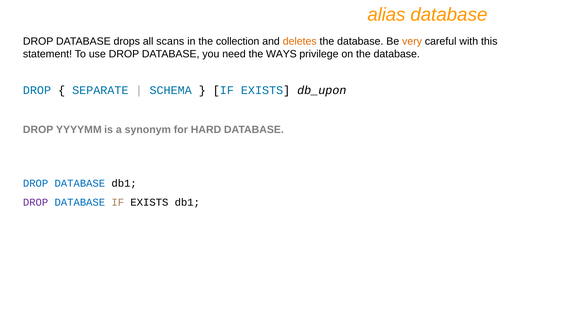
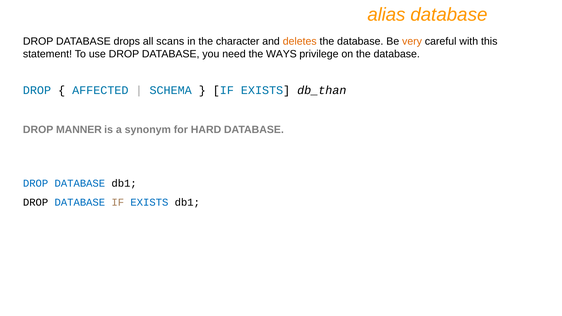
collection: collection -> character (238, 42)
SEPARATE: SEPARATE -> AFFECTED (100, 90)
db_upon: db_upon -> db_than (322, 90)
YYYYMM: YYYYMM -> MANNER (79, 130)
DROP colour: purple -> black (36, 202)
EXISTS colour: black -> blue (149, 202)
